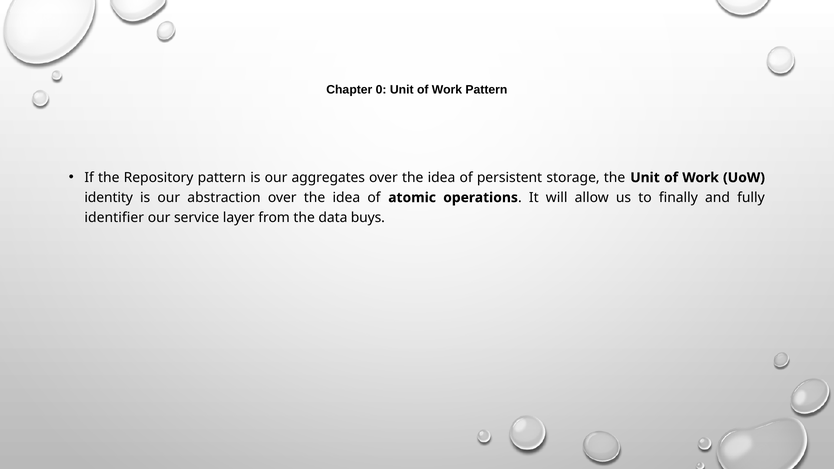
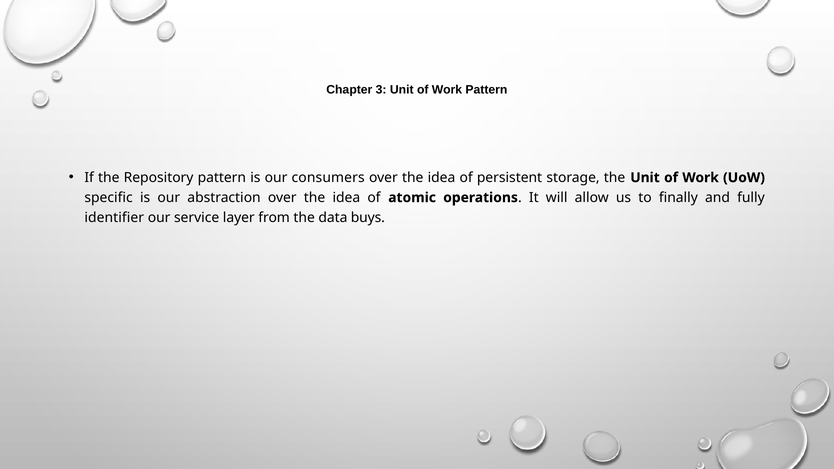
0: 0 -> 3 (381, 90)
aggregates: aggregates -> consumers (328, 178)
identity: identity -> specific (109, 198)
